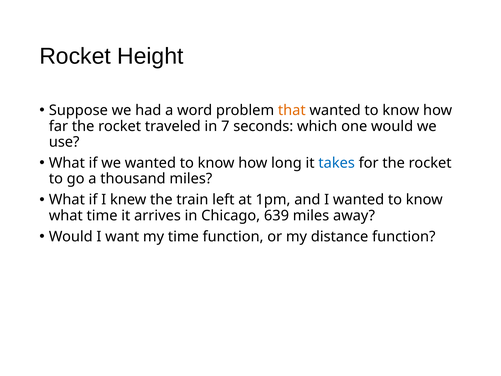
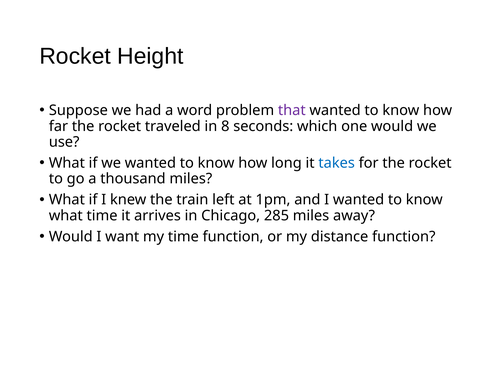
that colour: orange -> purple (292, 110)
7: 7 -> 8 (225, 126)
639: 639 -> 285 (277, 215)
